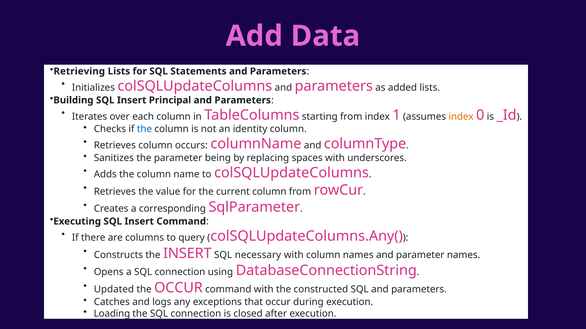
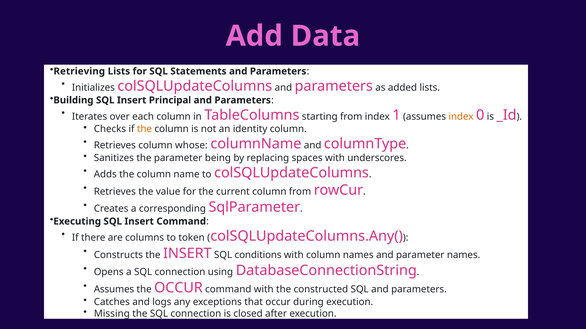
the colour: blue -> orange (144, 129)
occurs: occurs -> whose (191, 146)
query: query -> token (192, 238)
necessary: necessary -> conditions (258, 255)
Updated: Updated -> Assumes (114, 290)
Loading: Loading -> Missing (112, 314)
